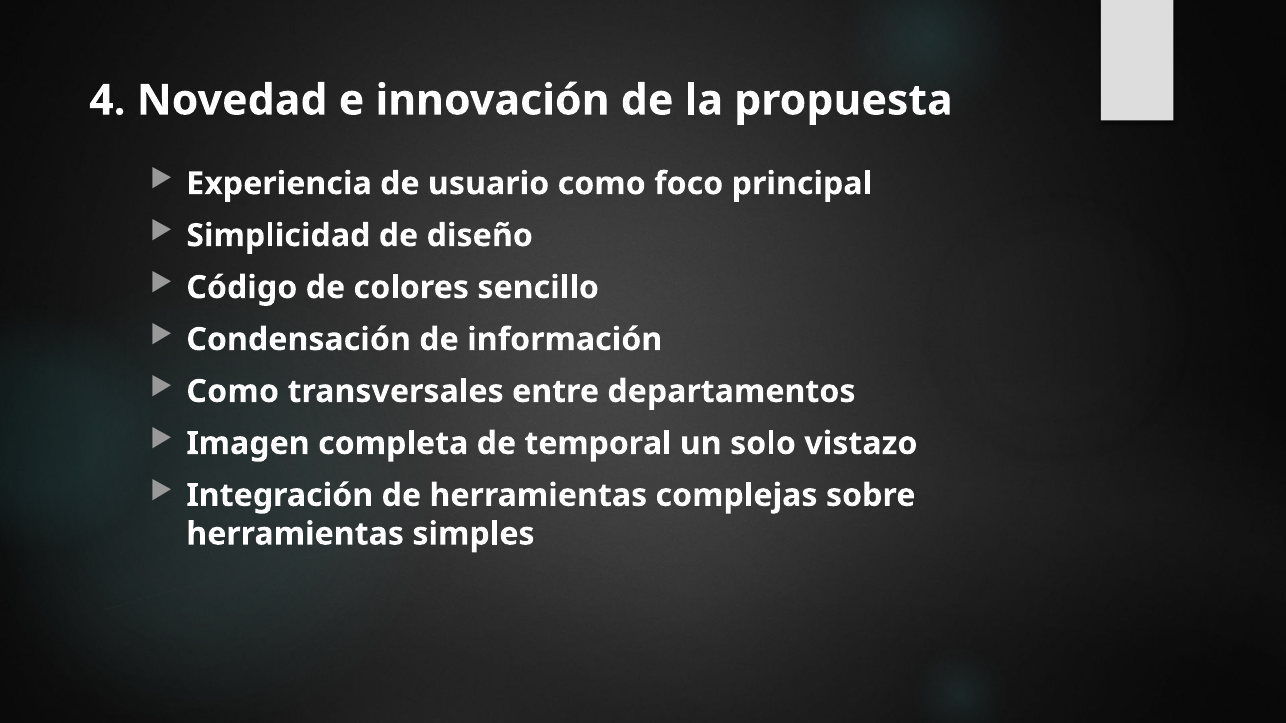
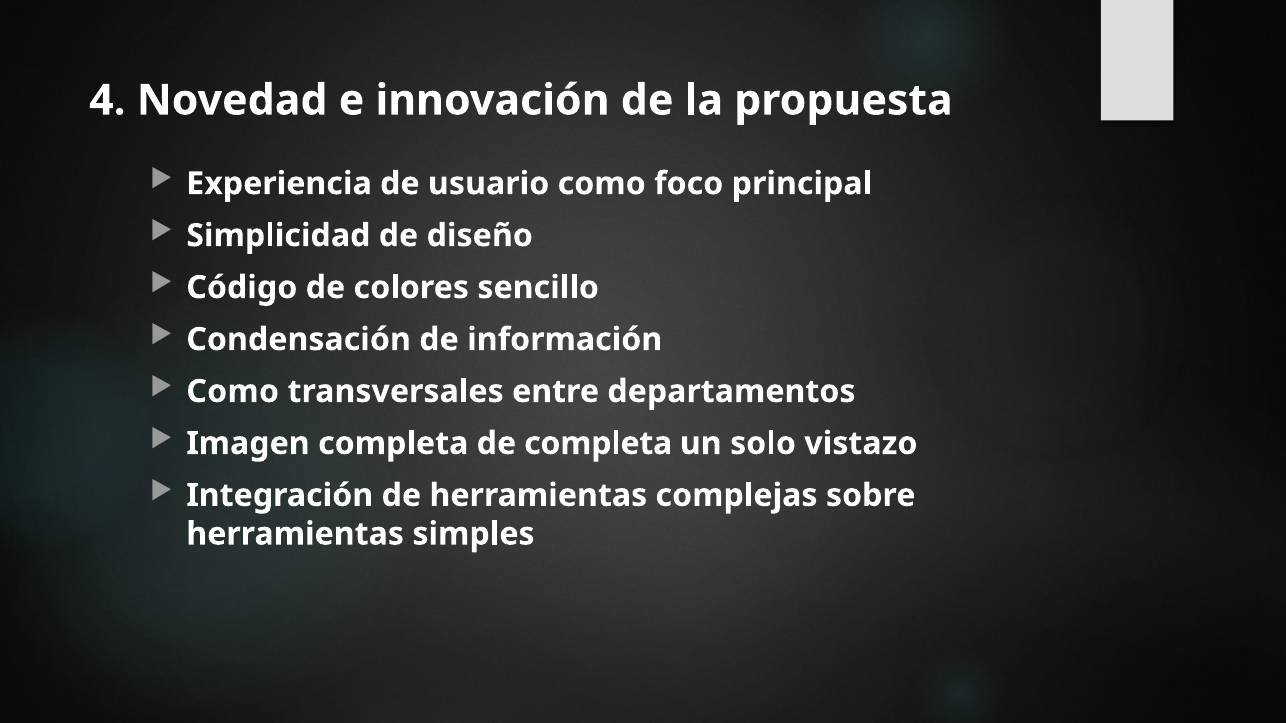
de temporal: temporal -> completa (598, 444)
